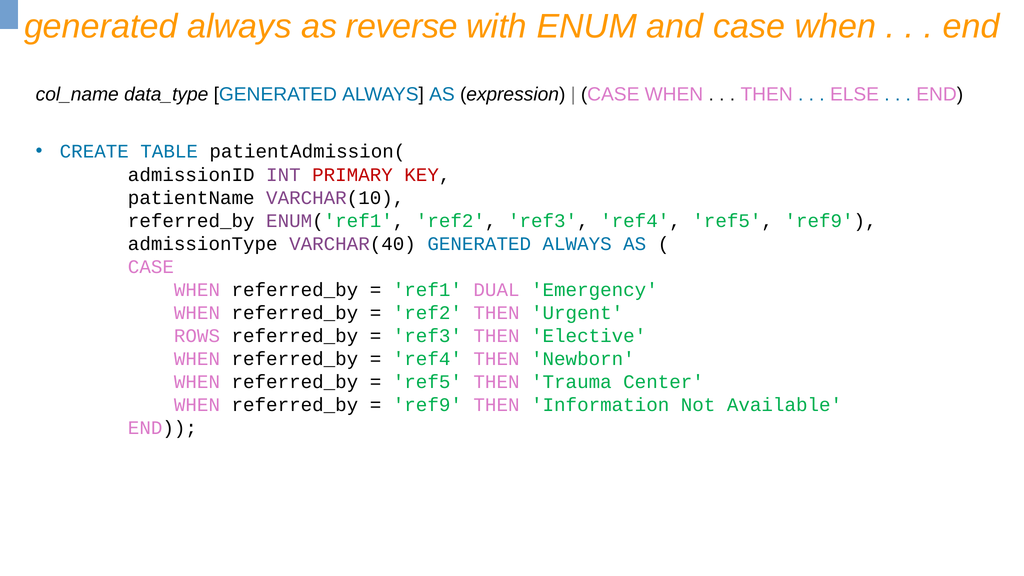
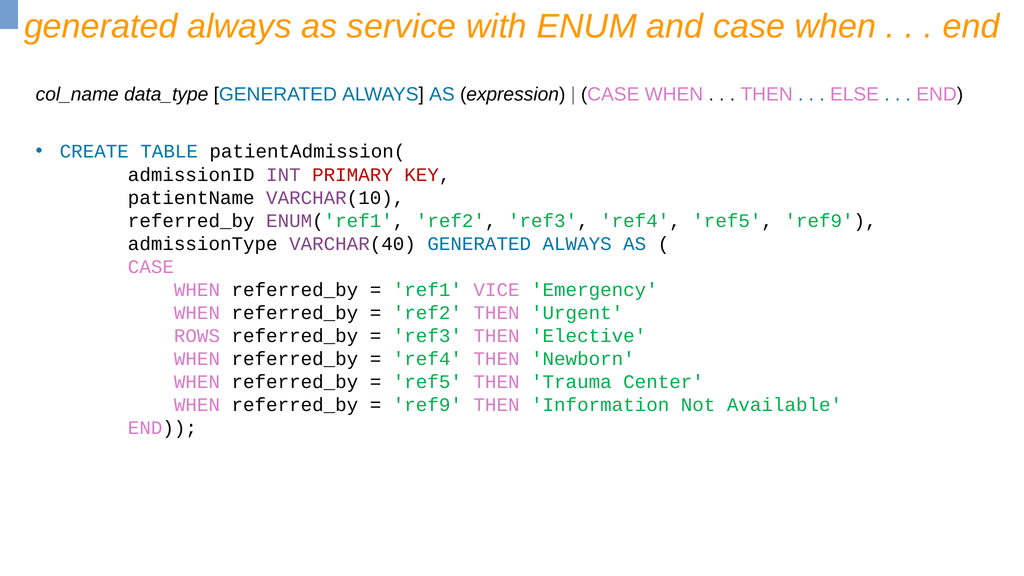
reverse: reverse -> service (402, 27)
DUAL: DUAL -> VICE (497, 290)
